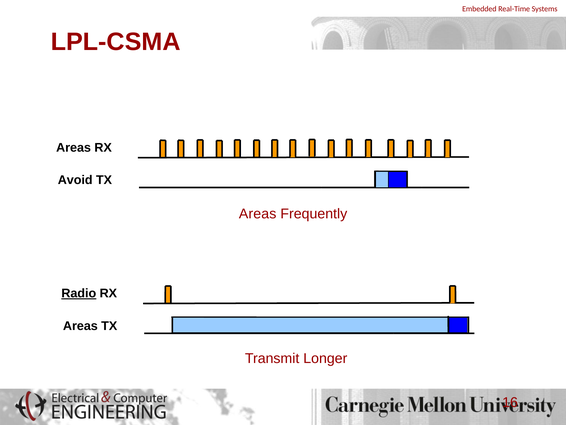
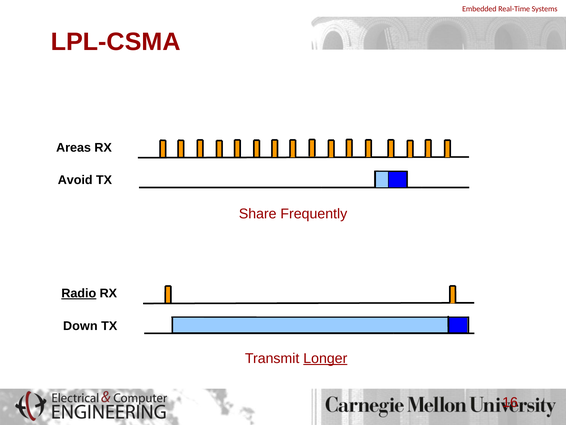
Areas: Areas -> Share (258, 214)
Areas: Areas -> Down (80, 326)
Longer underline: none -> present (325, 358)
